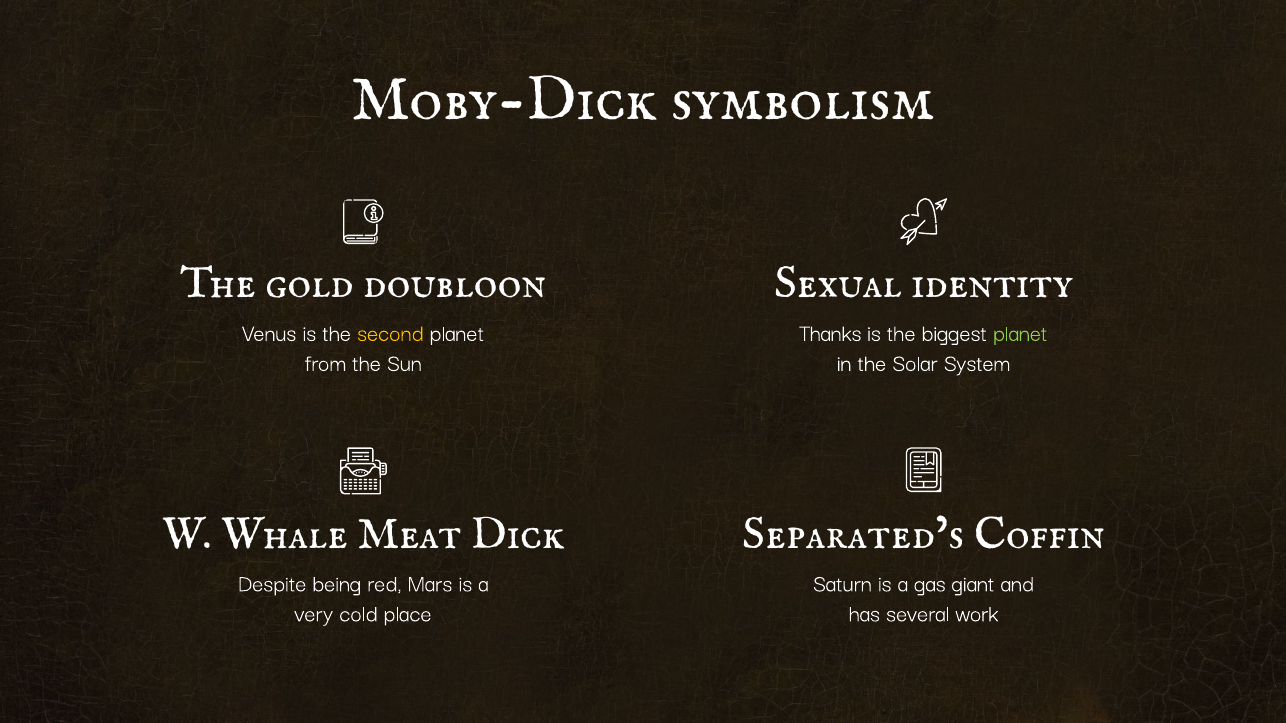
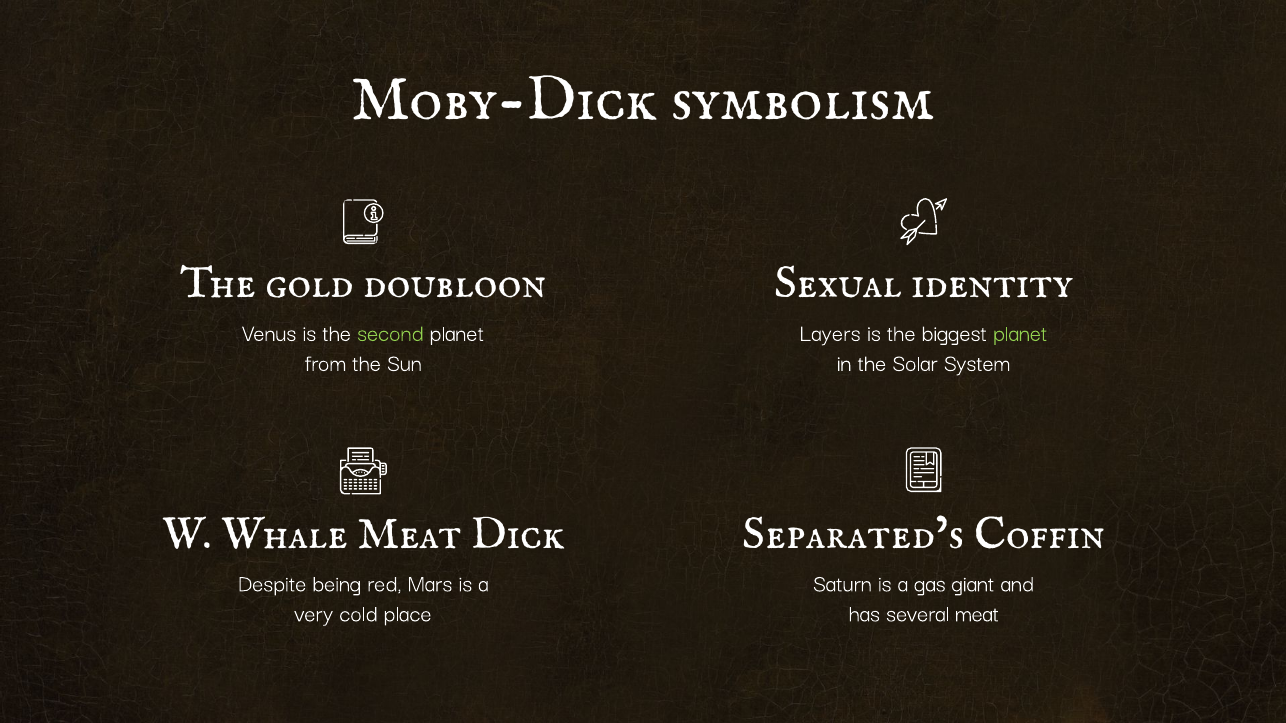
second colour: yellow -> light green (390, 333)
Thanks: Thanks -> Layers (830, 333)
several work: work -> meat (977, 613)
